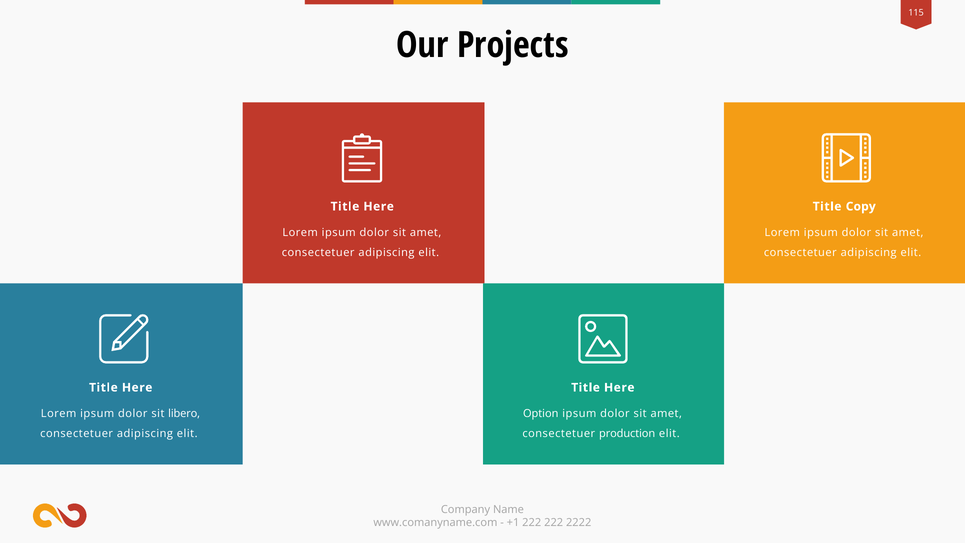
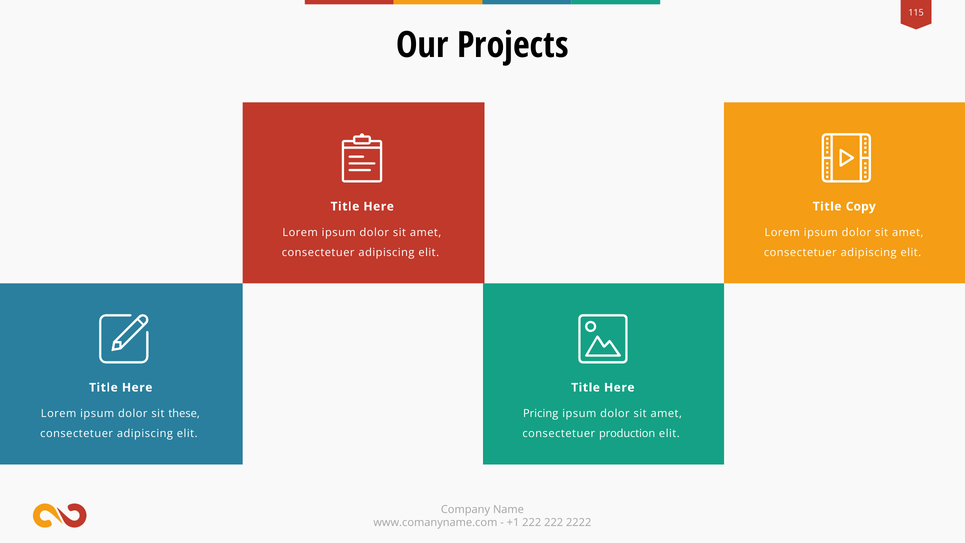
libero: libero -> these (184, 413)
Option: Option -> Pricing (541, 413)
